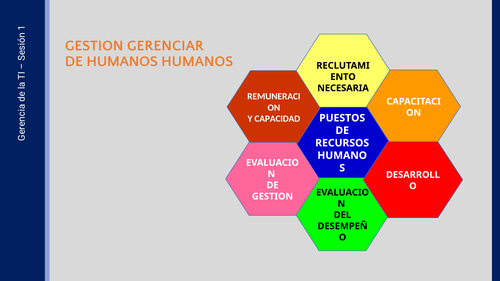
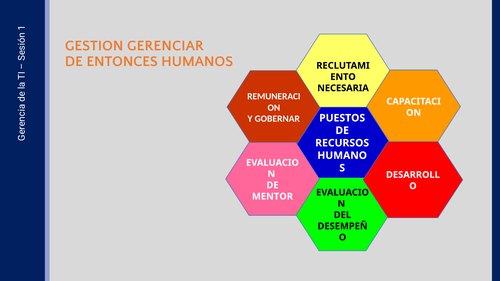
DE HUMANOS: HUMANOS -> ENTONCES (122, 62)
CAPACIDAD: CAPACIDAD -> GOBERNAR (277, 119)
GESTION: GESTION -> MENTOR (272, 197)
